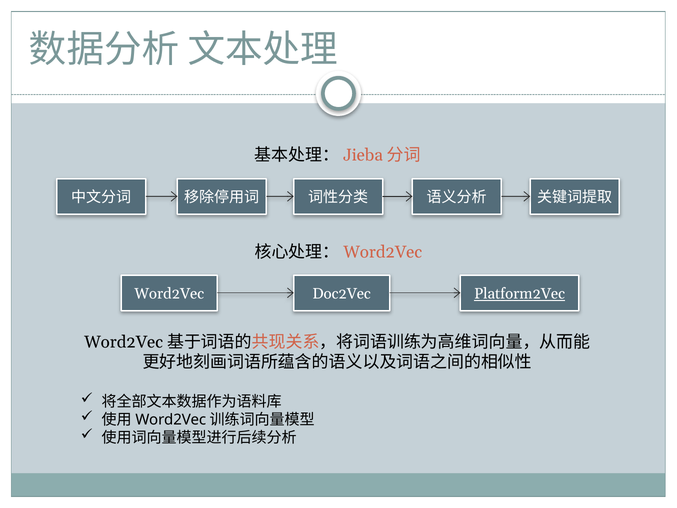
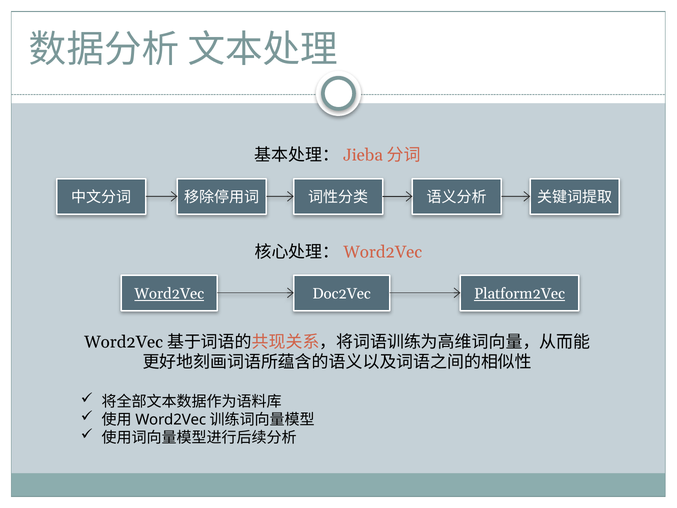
Word2Vec underline: none -> present (169, 294)
